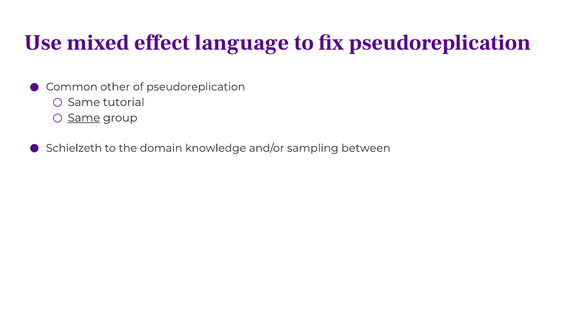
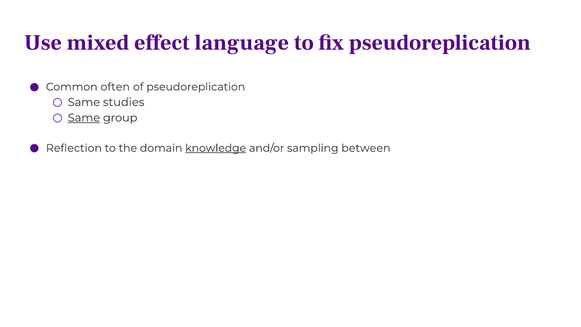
other: other -> often (115, 87)
tutorial: tutorial -> studies (124, 102)
Schielzeth: Schielzeth -> Reflection (74, 148)
knowledge underline: none -> present (216, 148)
